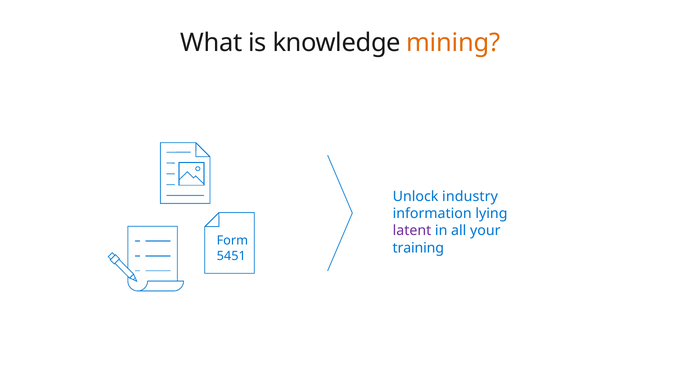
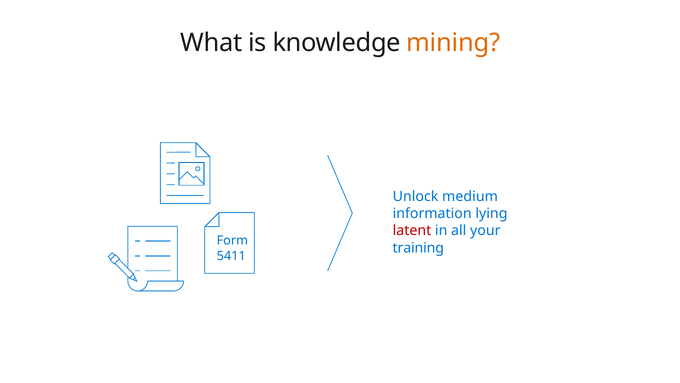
industry: industry -> medium (470, 196)
latent colour: purple -> red (412, 231)
5451: 5451 -> 5411 (231, 256)
